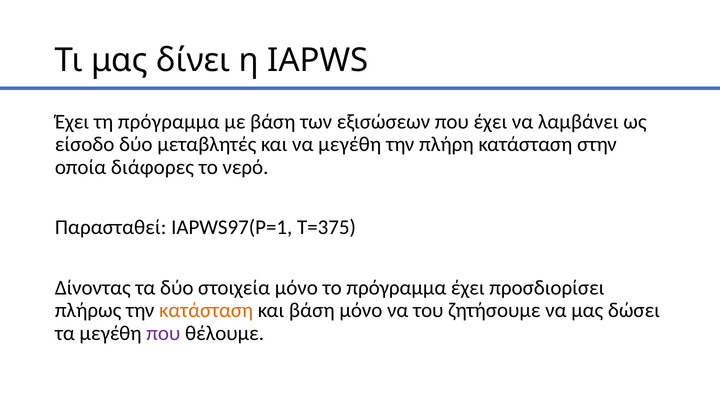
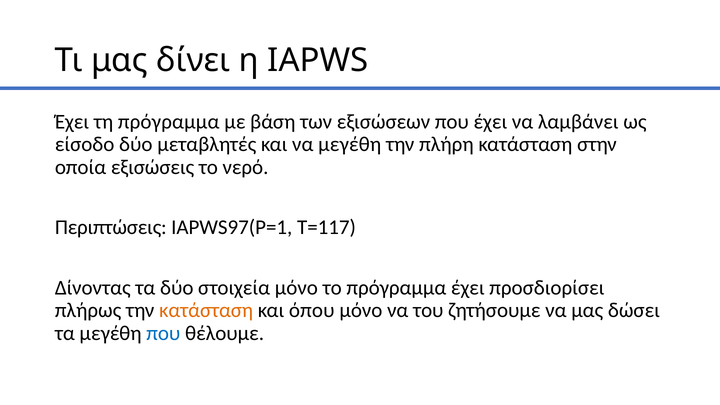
διάφορες: διάφορες -> εξισώσεις (153, 167)
Παρασταθεί: Παρασταθεί -> Περιπτώσεις (111, 227)
T=375: T=375 -> T=117 (327, 227)
και βάση: βάση -> όπου (312, 311)
που colour: purple -> blue (163, 333)
